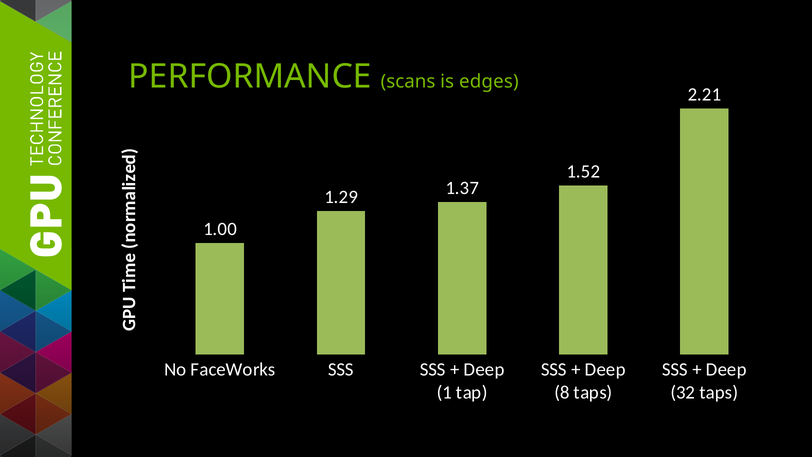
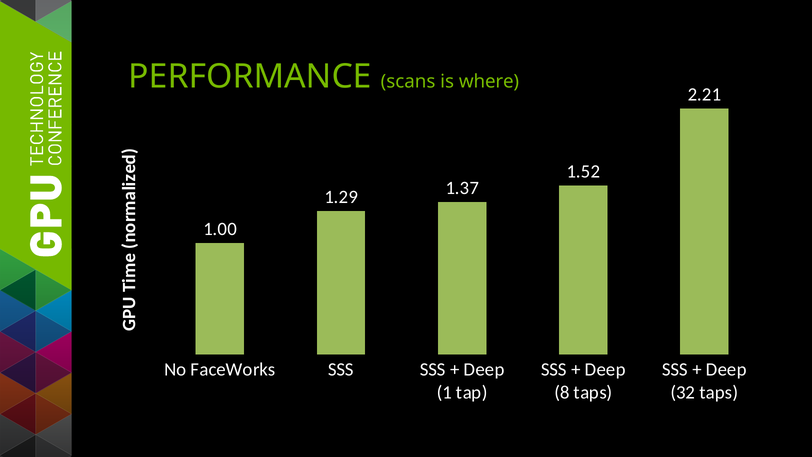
edges: edges -> where (489, 81)
